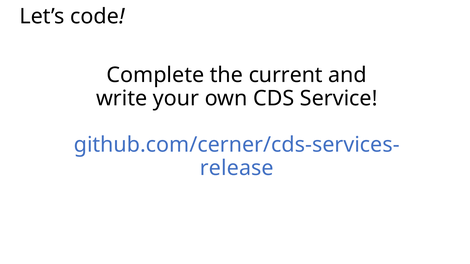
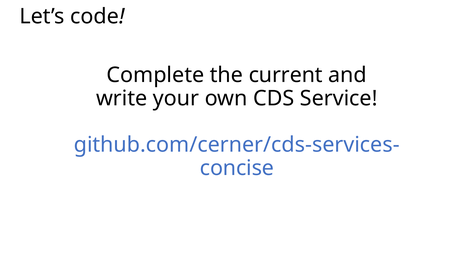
release: release -> concise (237, 168)
